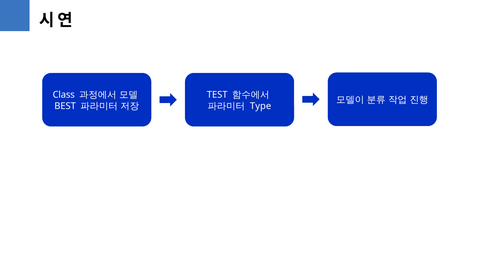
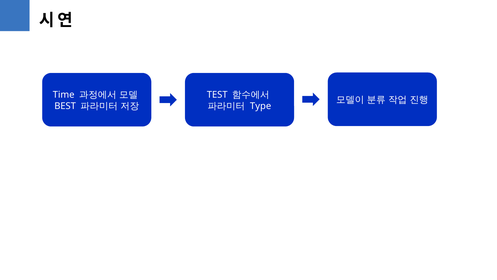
Class: Class -> Time (64, 95)
